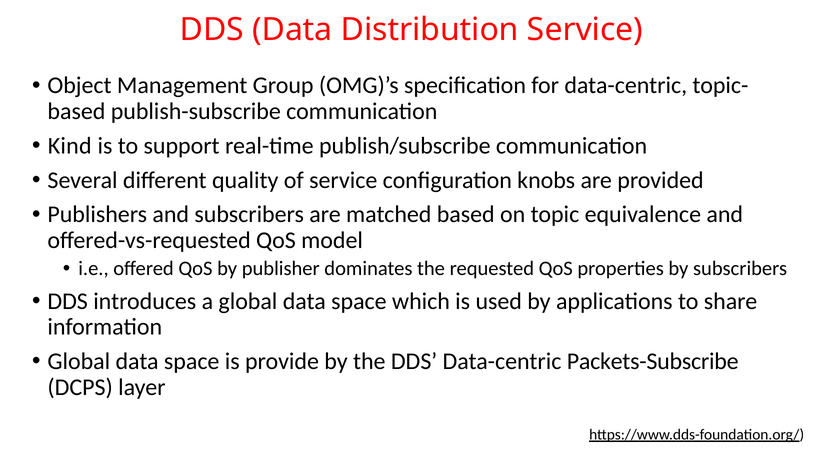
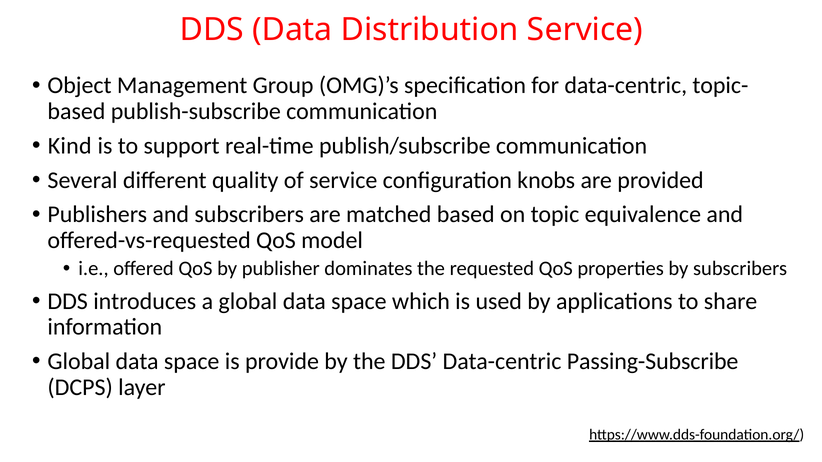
Packets-Subscribe: Packets-Subscribe -> Passing-Subscribe (653, 362)
